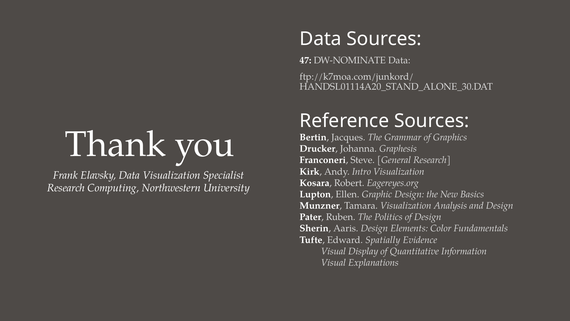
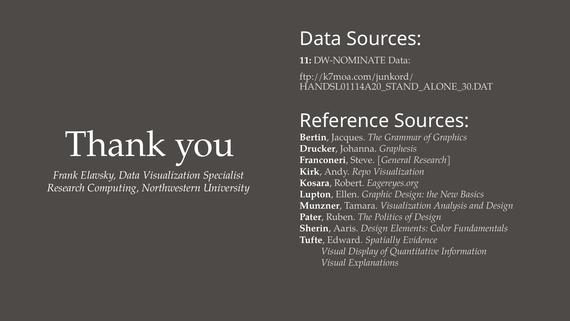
47: 47 -> 11 (305, 60)
Intro: Intro -> Repo (361, 171)
